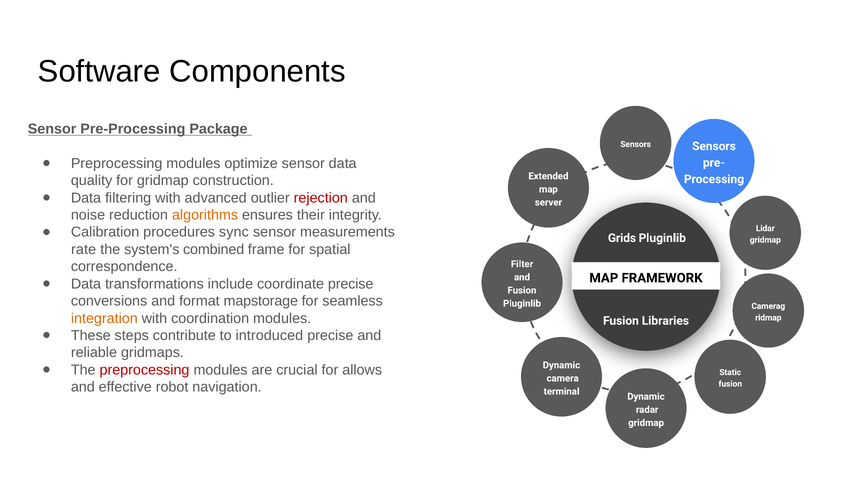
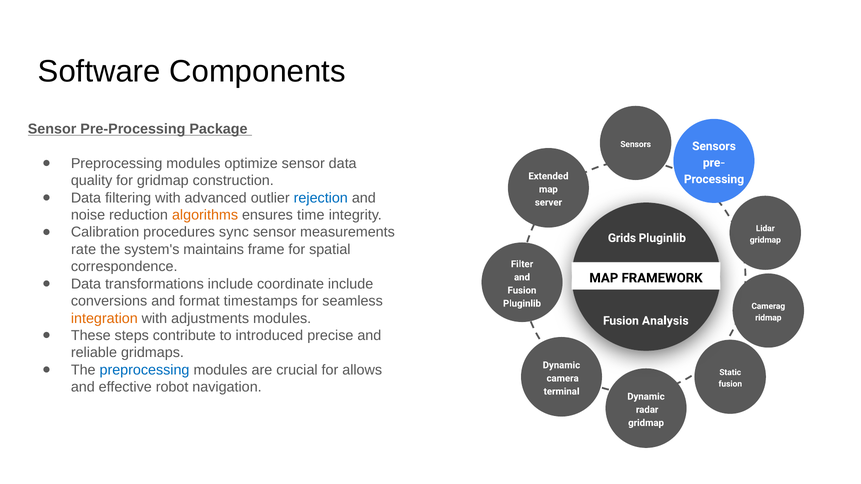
rejection colour: red -> blue (321, 198)
their: their -> time (311, 215)
combined: combined -> maintains (214, 250)
coordinate precise: precise -> include (351, 284)
mapstorage: mapstorage -> timestamps (261, 301)
coordination: coordination -> adjustments (210, 319)
Libraries: Libraries -> Analysis (665, 321)
preprocessing colour: red -> blue (145, 370)
